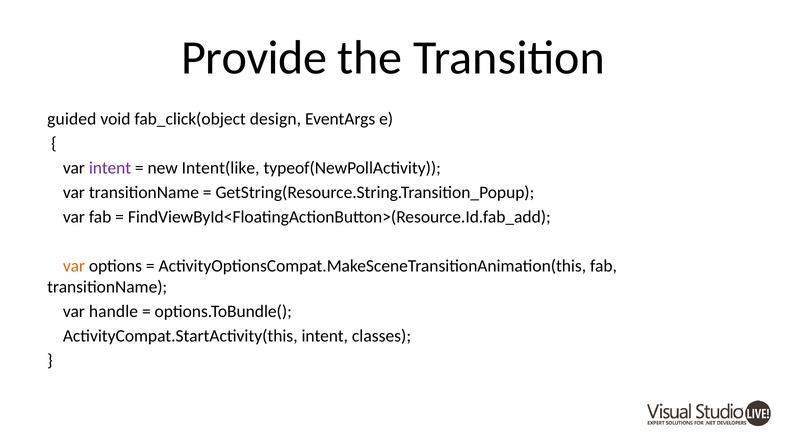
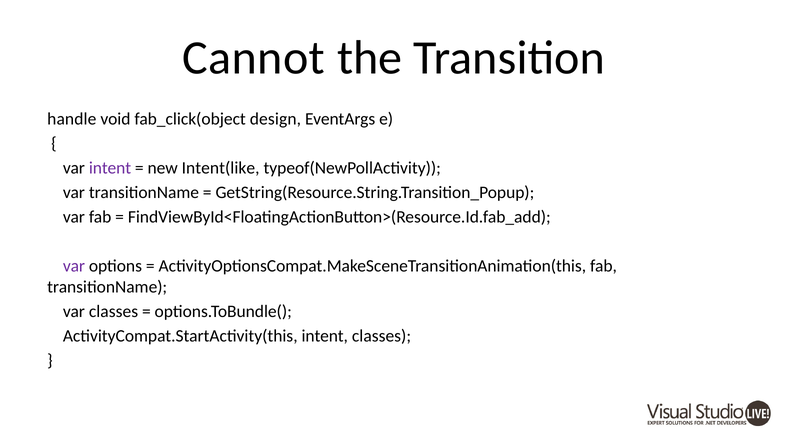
Provide: Provide -> Cannot (254, 58)
guided: guided -> handle (72, 119)
var colour: orange -> purple (74, 266)
var handle: handle -> classes (114, 311)
